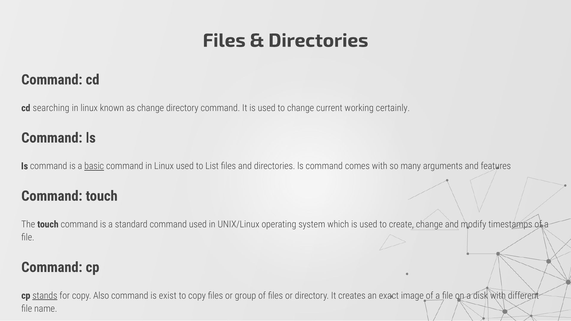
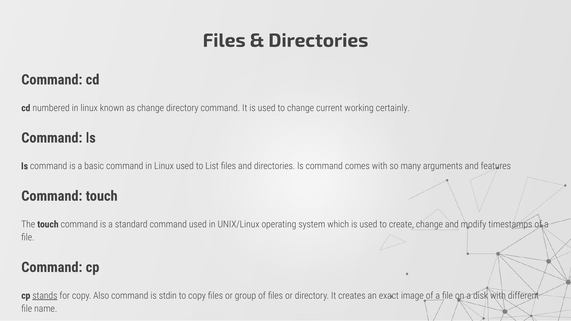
searching: searching -> numbered (51, 108)
basic underline: present -> none (94, 166)
exist: exist -> stdin (168, 296)
